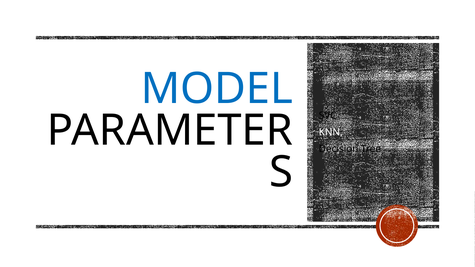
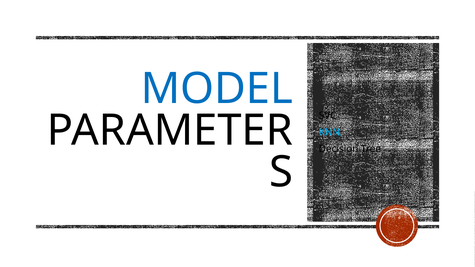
KNN colour: white -> light blue (331, 132)
